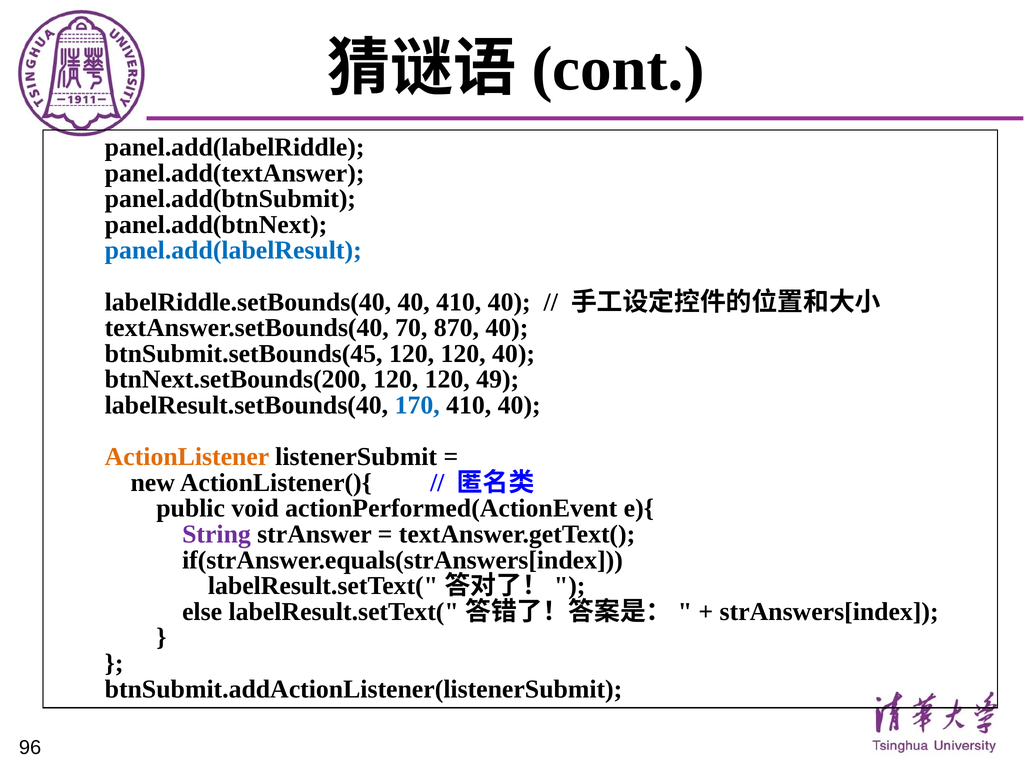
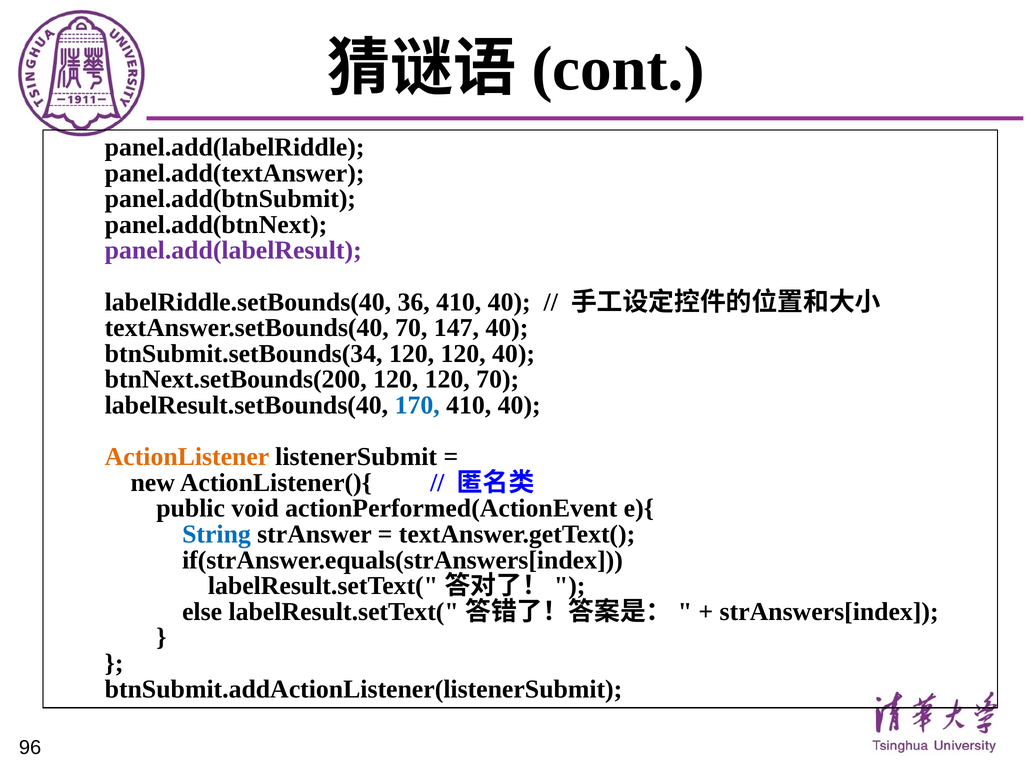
panel.add(labelResult colour: blue -> purple (233, 250)
labelRiddle.setBounds(40 40: 40 -> 36 (414, 302)
870: 870 -> 147 (456, 328)
btnSubmit.setBounds(45: btnSubmit.setBounds(45 -> btnSubmit.setBounds(34 (244, 354)
120 49: 49 -> 70 (498, 379)
String colour: purple -> blue (217, 534)
